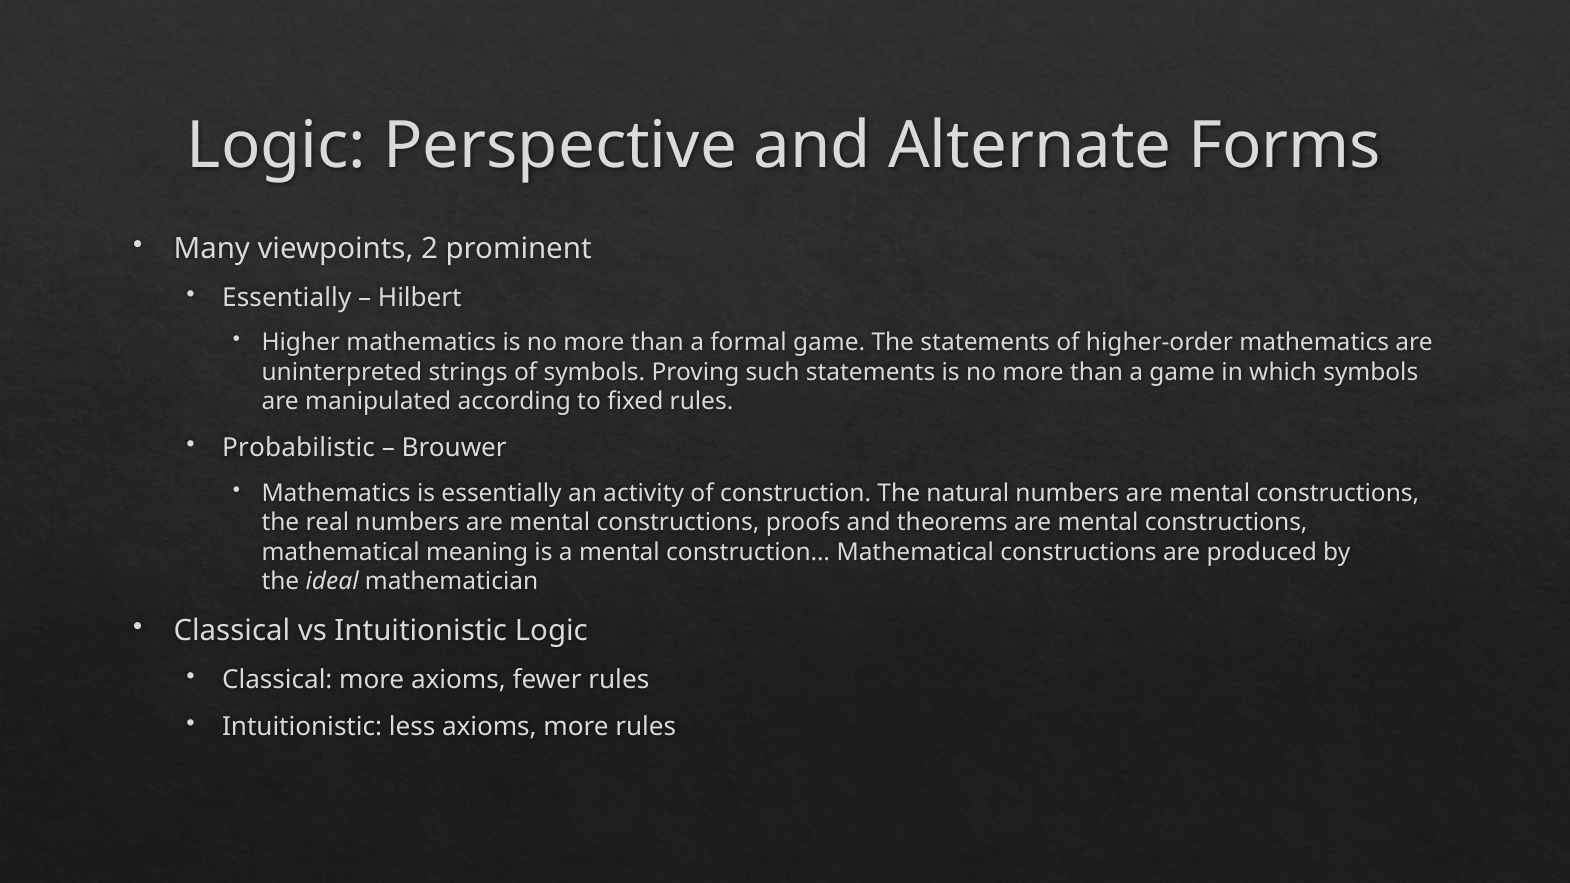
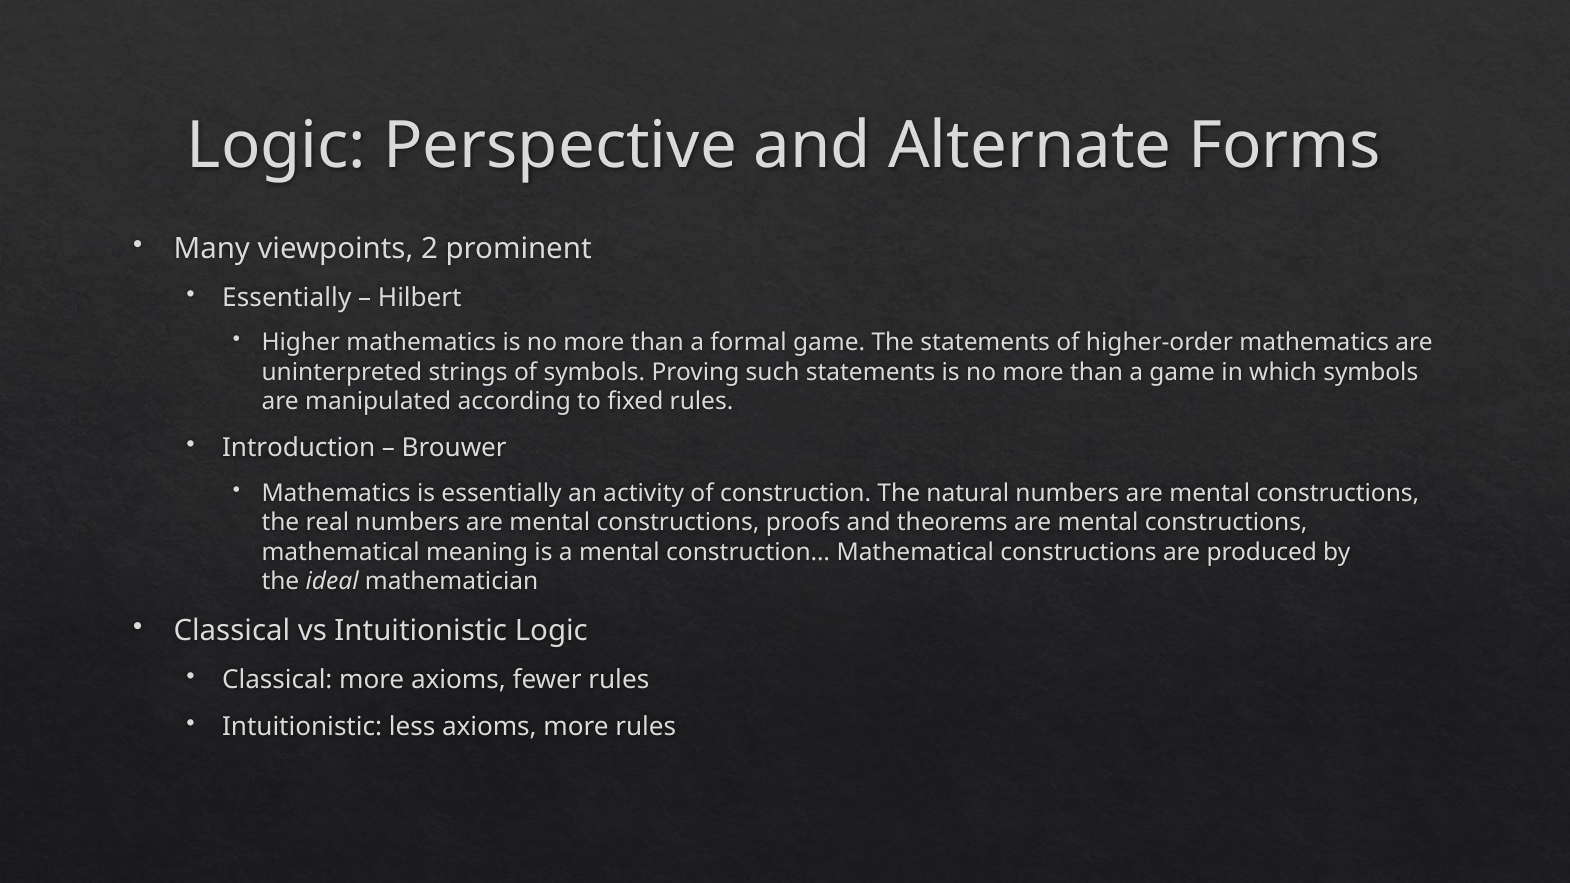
Probabilistic: Probabilistic -> Introduction (299, 448)
